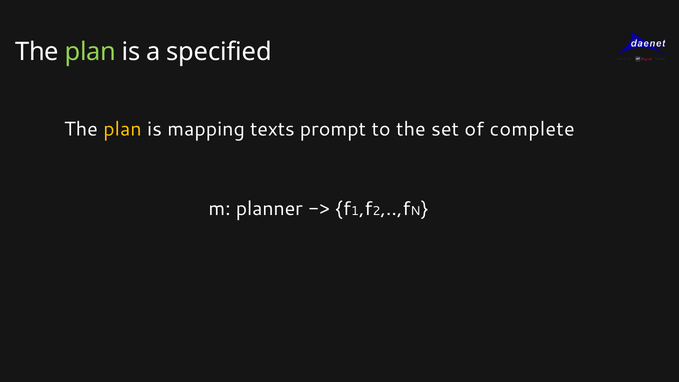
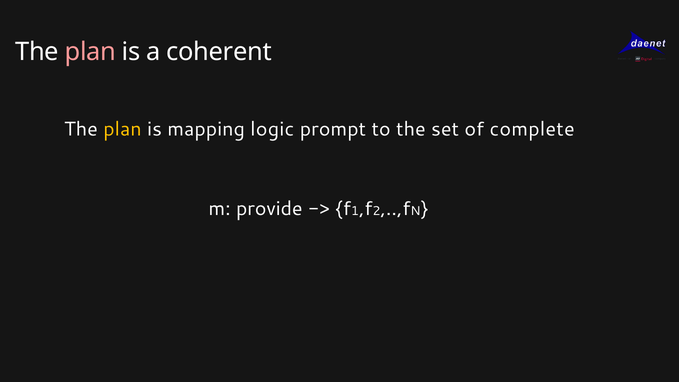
plan colour: light green -> pink (90, 52)
specified: specified -> coherent (219, 52)
texts: texts -> logic (272, 129)
planner: planner -> provide (269, 209)
